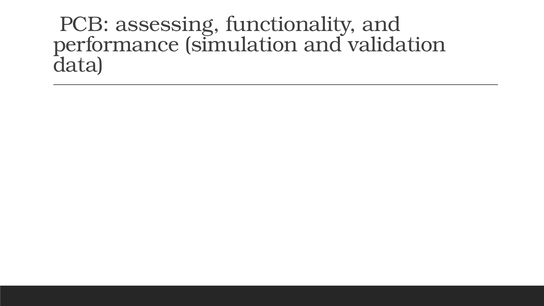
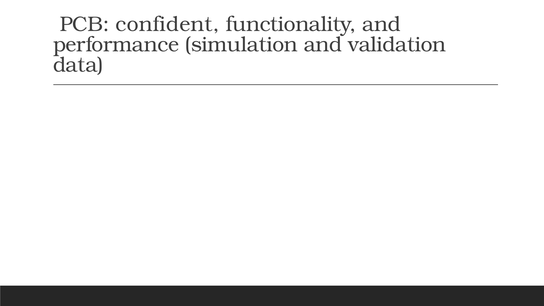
assessing: assessing -> confident (168, 24)
